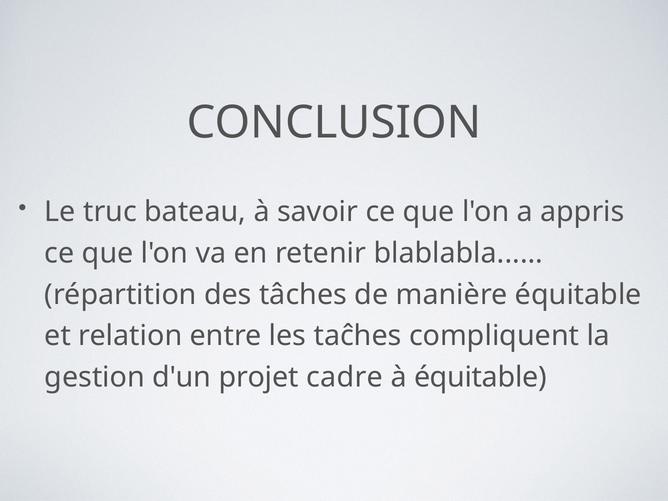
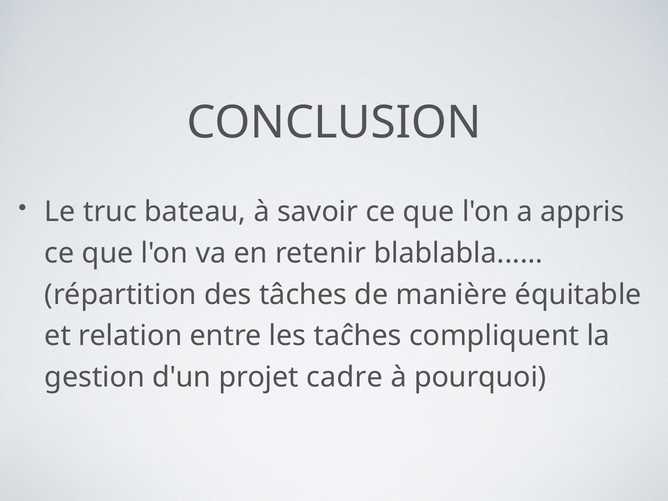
à équitable: équitable -> pourquoi (480, 377)
